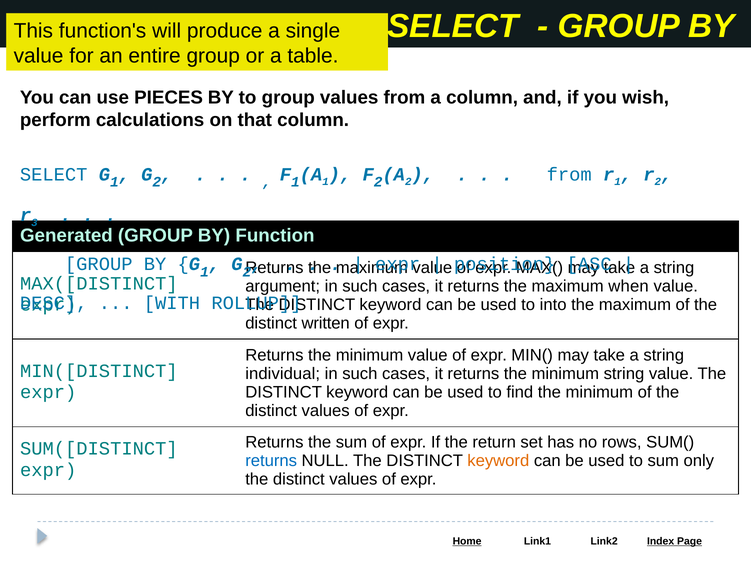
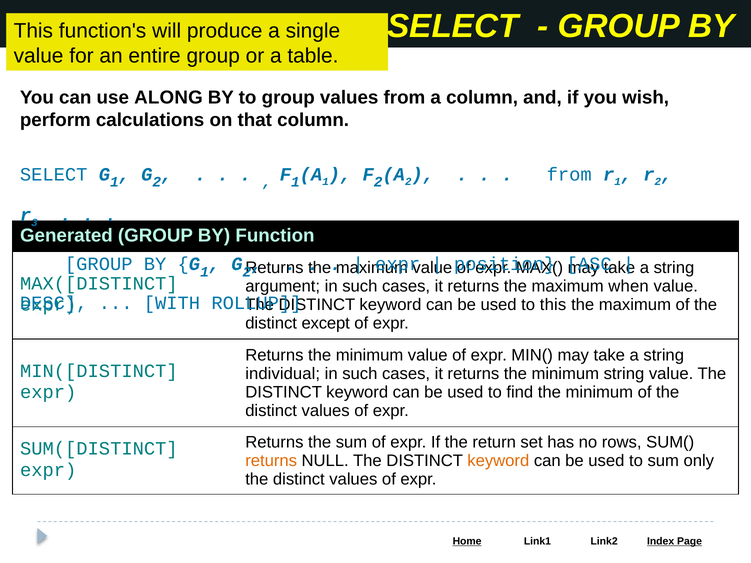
PIECES: PIECES -> ALONG (168, 98)
to into: into -> this (553, 305)
written: written -> except (326, 323)
returns colour: blue -> orange (271, 461)
